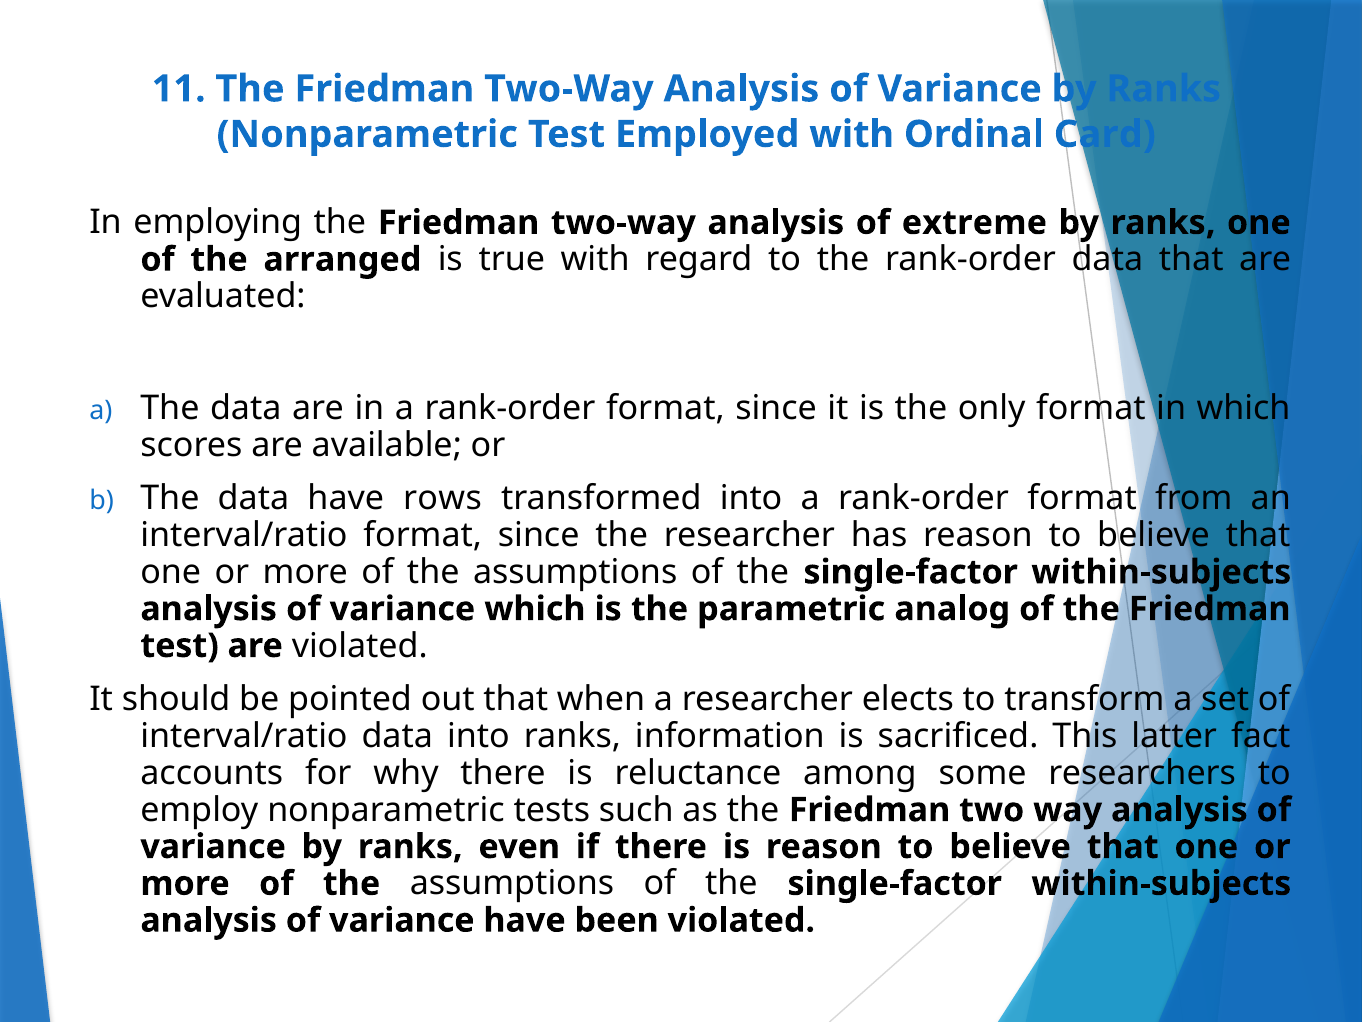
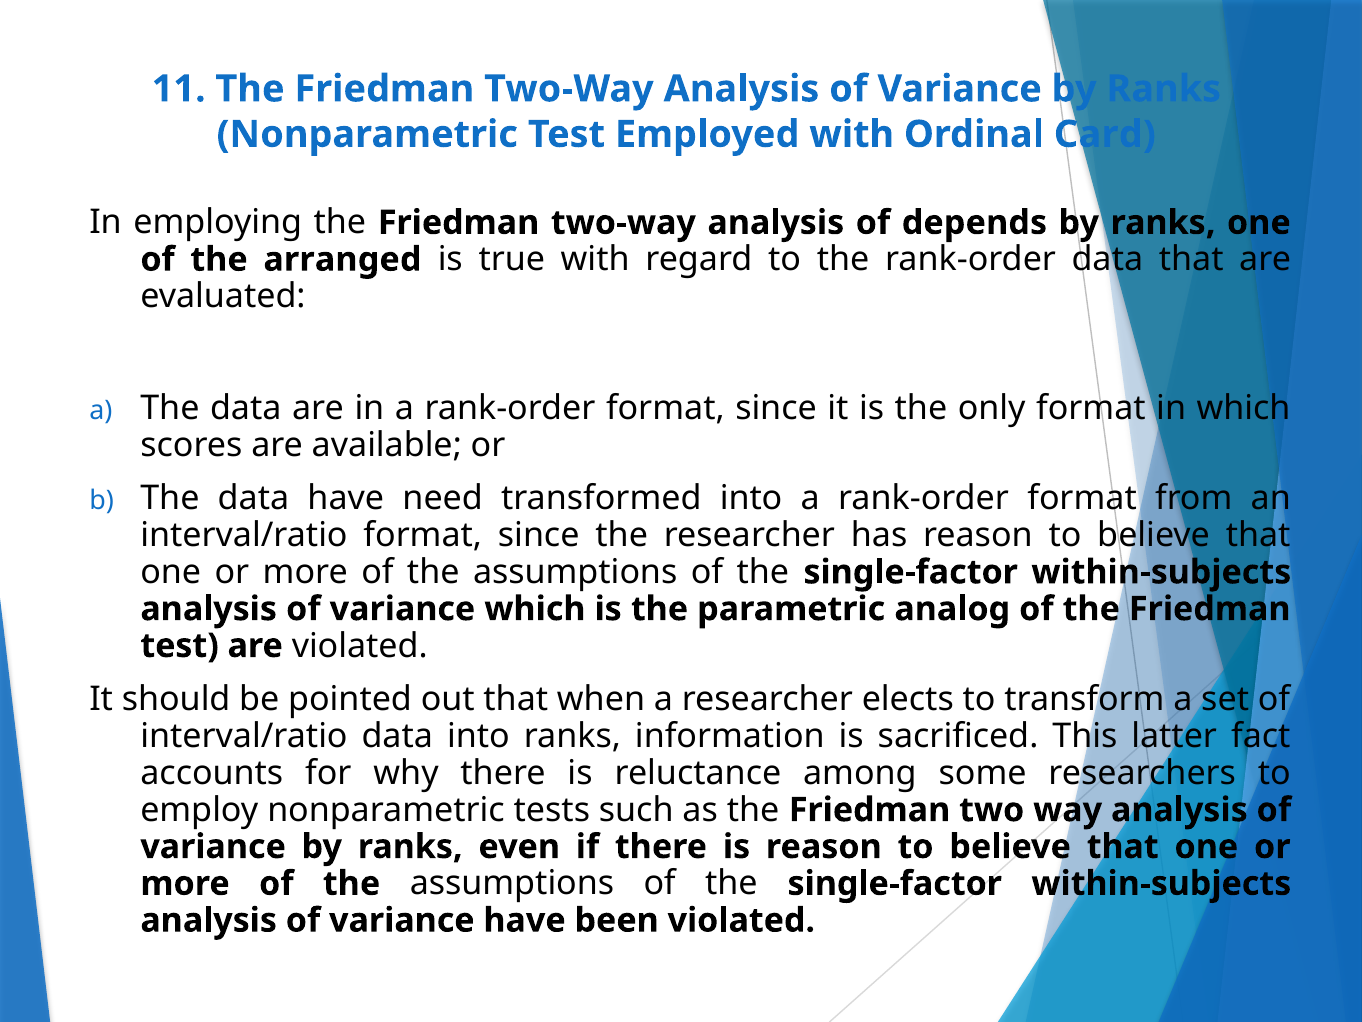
extreme: extreme -> depends (974, 223)
rows: rows -> need (443, 498)
